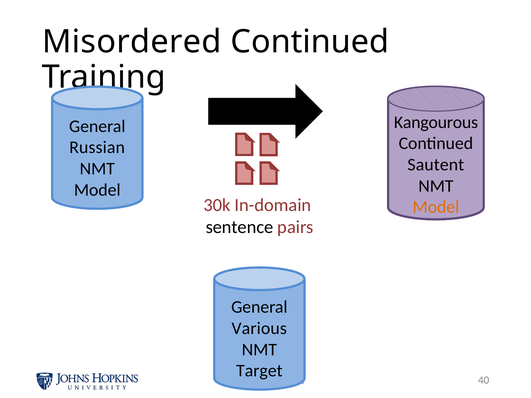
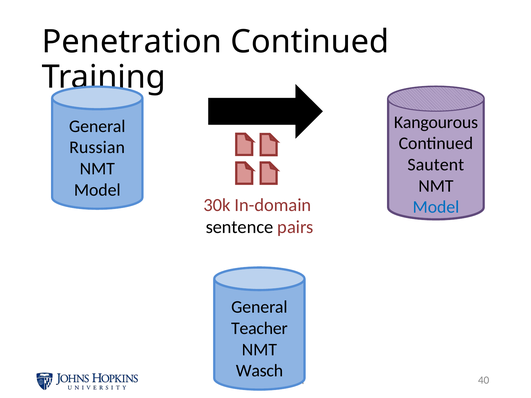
Misordered: Misordered -> Penetration (132, 42)
Model colour: orange -> blue (436, 207)
Various: Various -> Teacher (259, 329)
Target: Target -> Wasch (259, 371)
